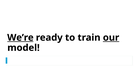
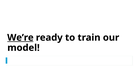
our underline: present -> none (111, 38)
